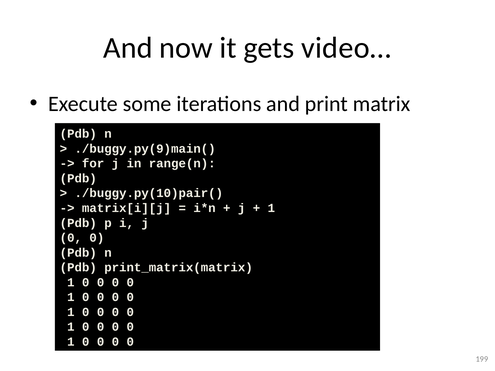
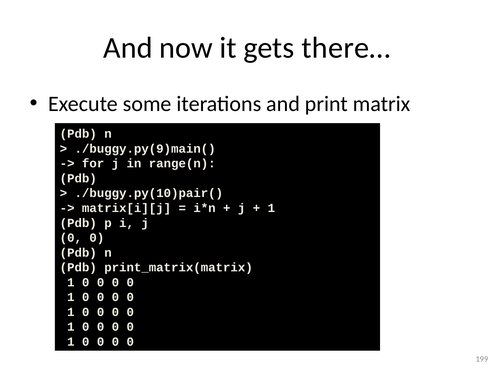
video…: video… -> there… (346, 48)
